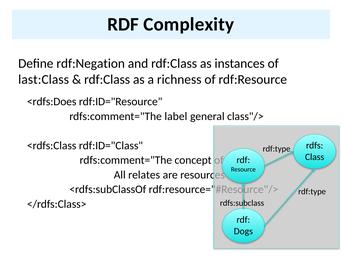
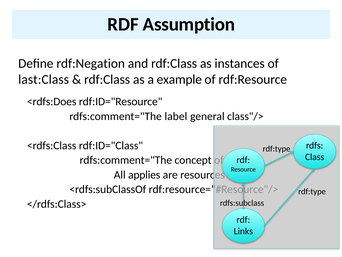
Complexity: Complexity -> Assumption (189, 24)
richness: richness -> example (179, 79)
relates: relates -> applies (144, 174)
Dogs: Dogs -> Links (243, 231)
